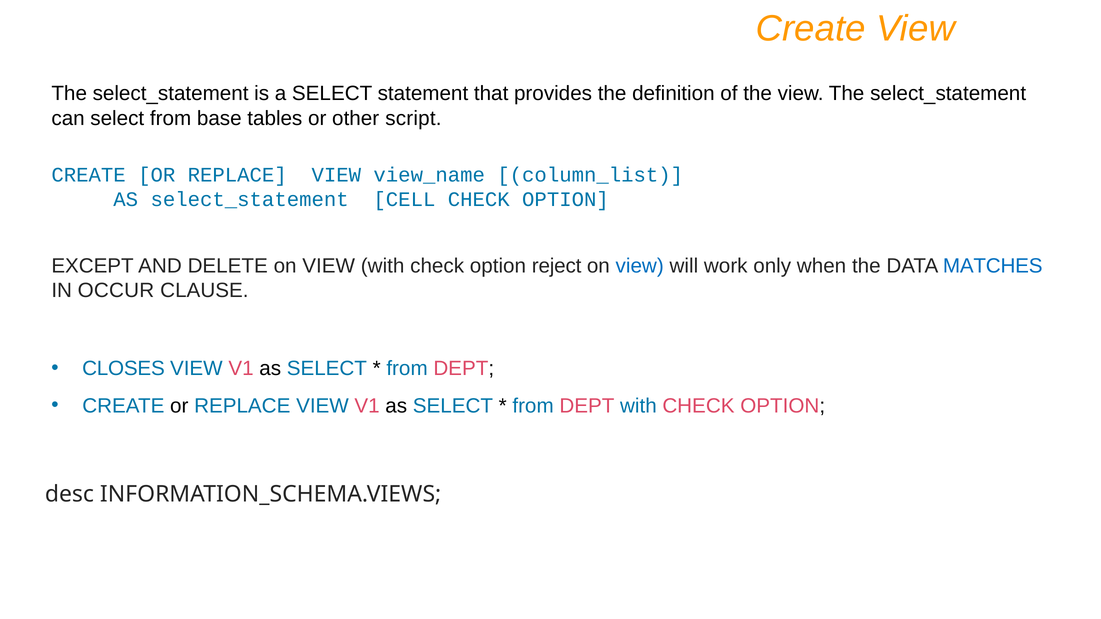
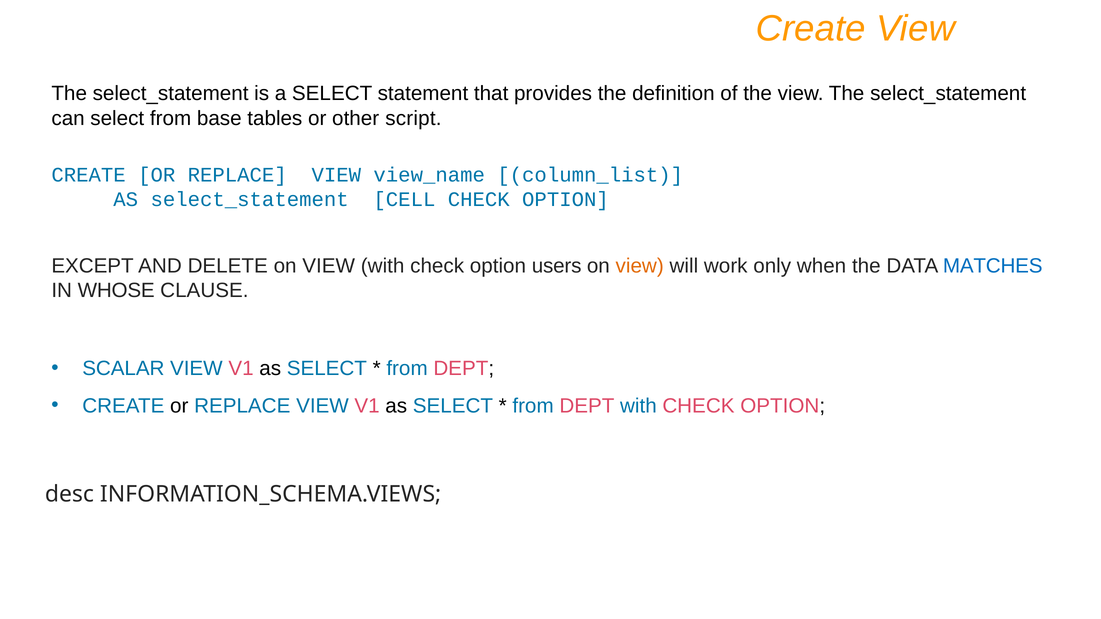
reject: reject -> users (557, 266)
view colour: blue -> orange (640, 266)
OCCUR: OCCUR -> WHOSE (116, 291)
CLOSES: CLOSES -> SCALAR (123, 369)
